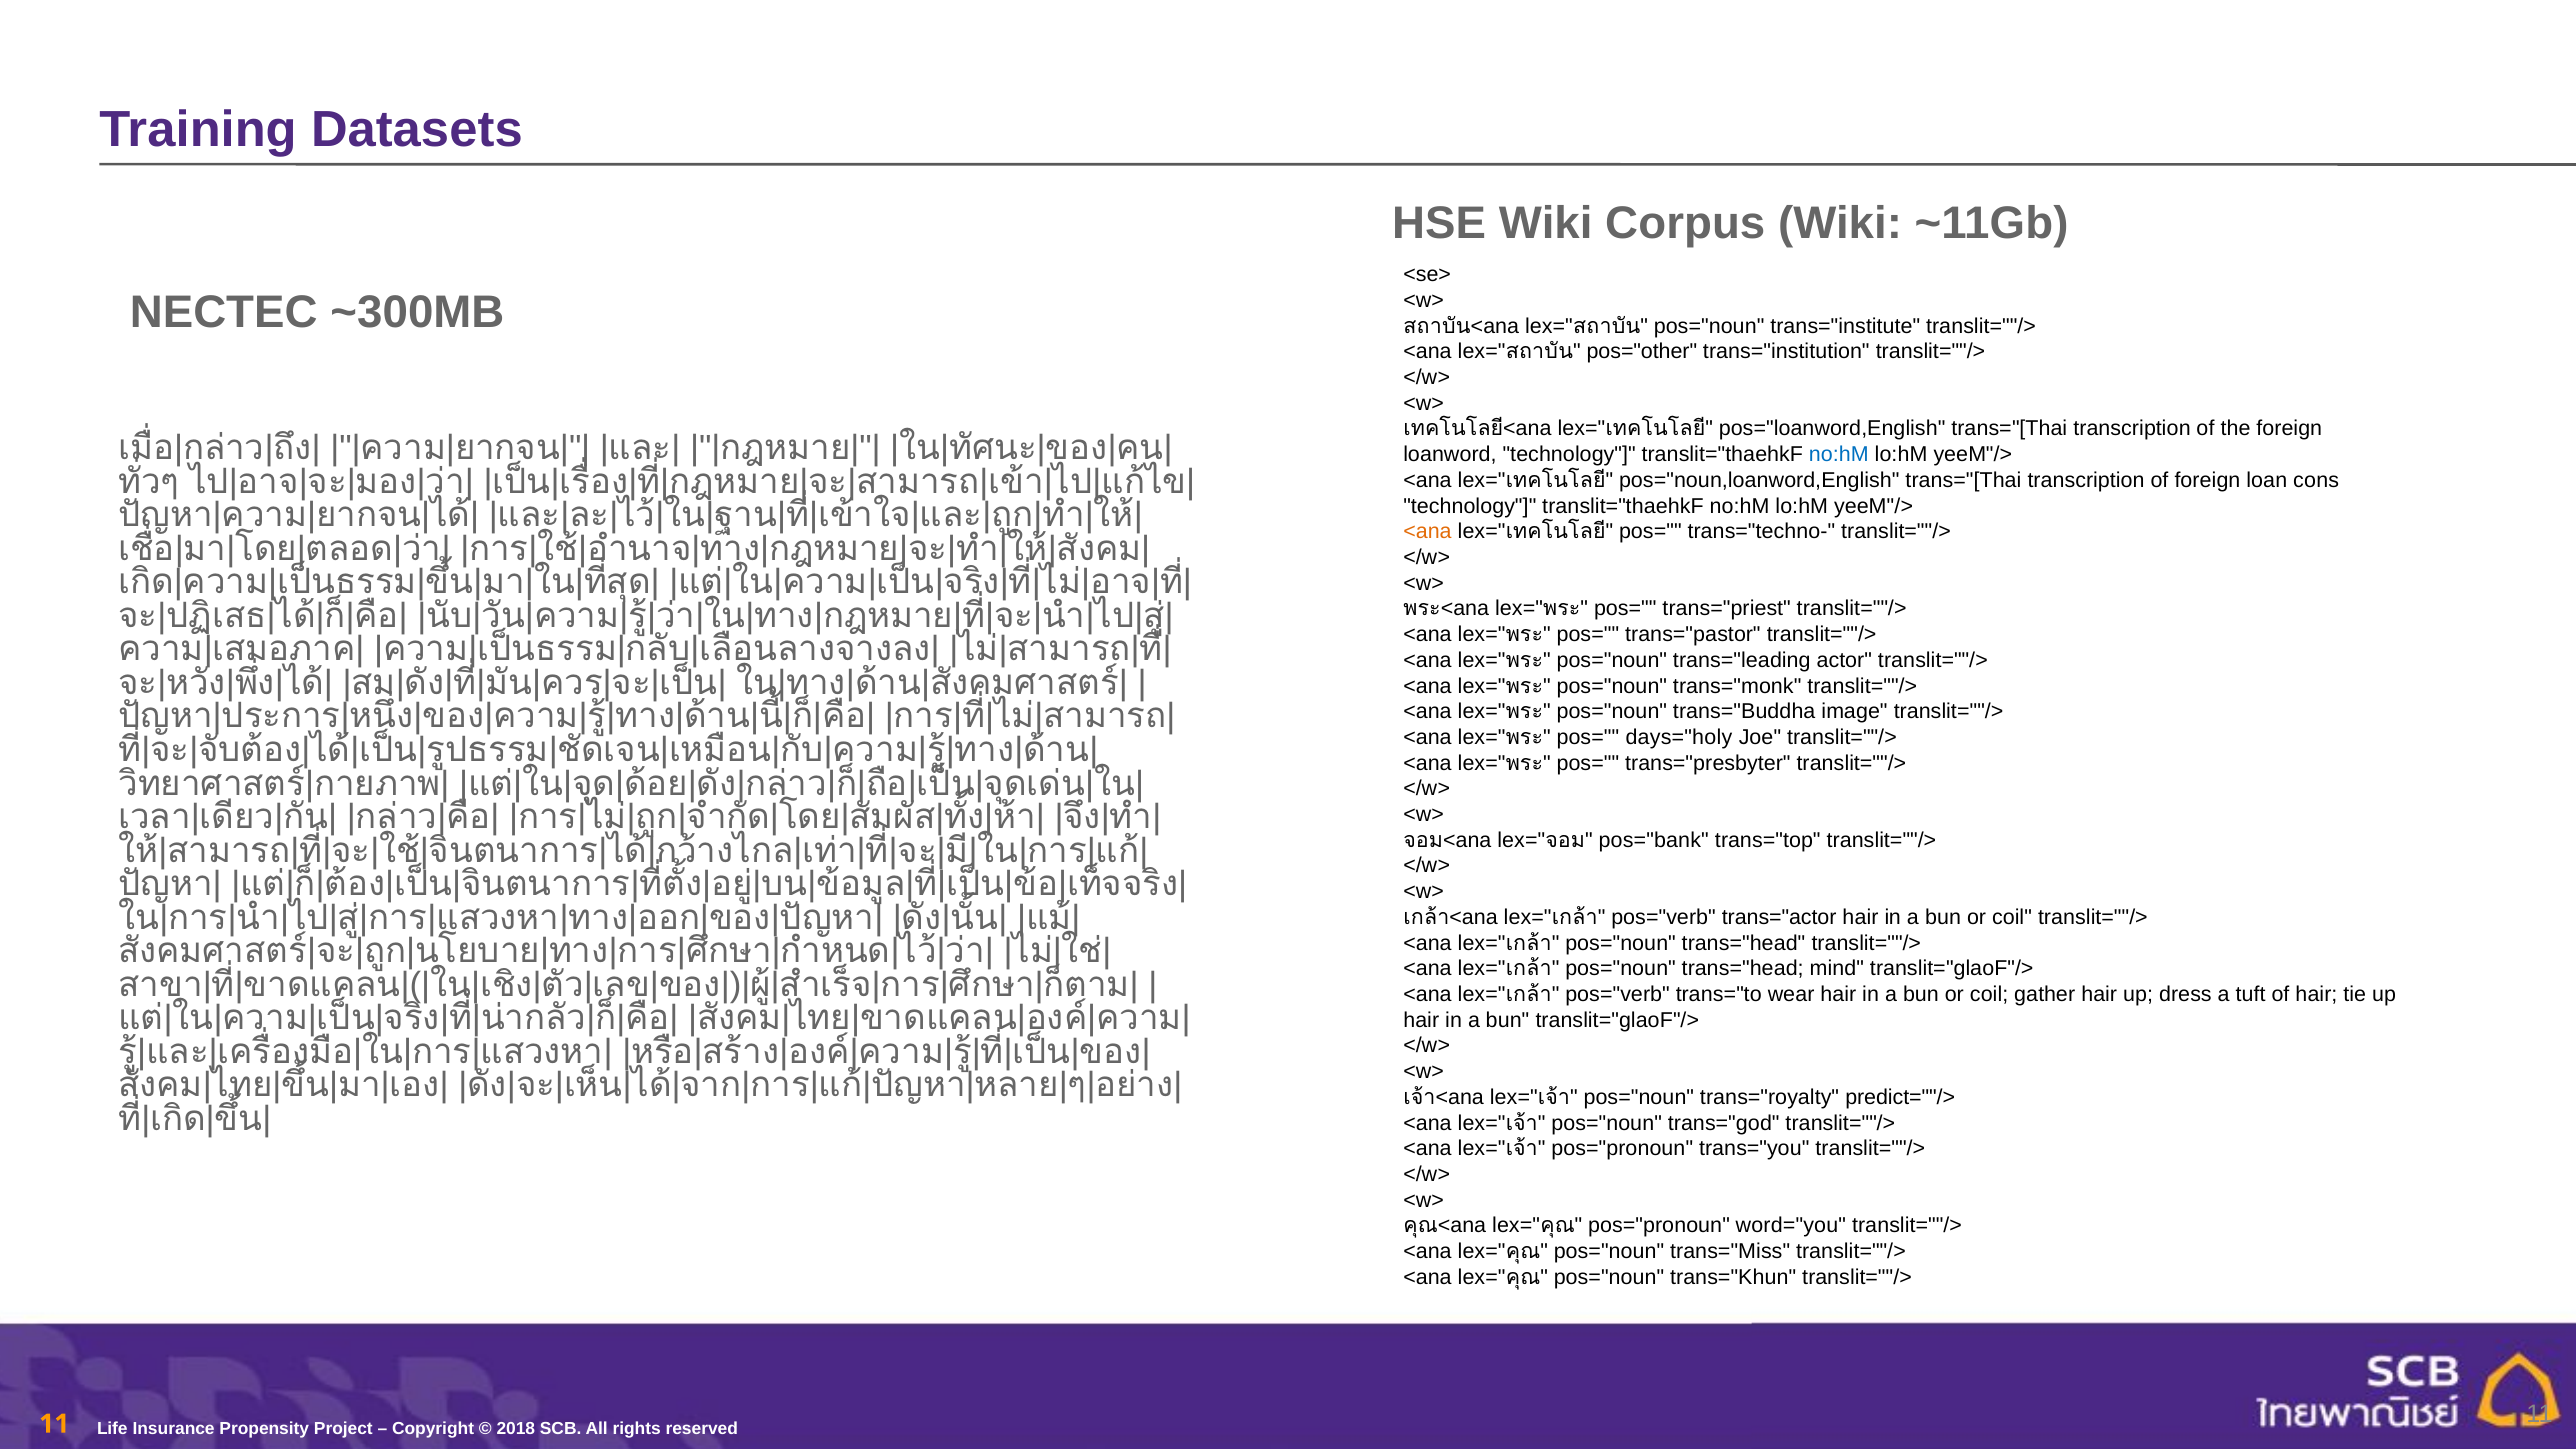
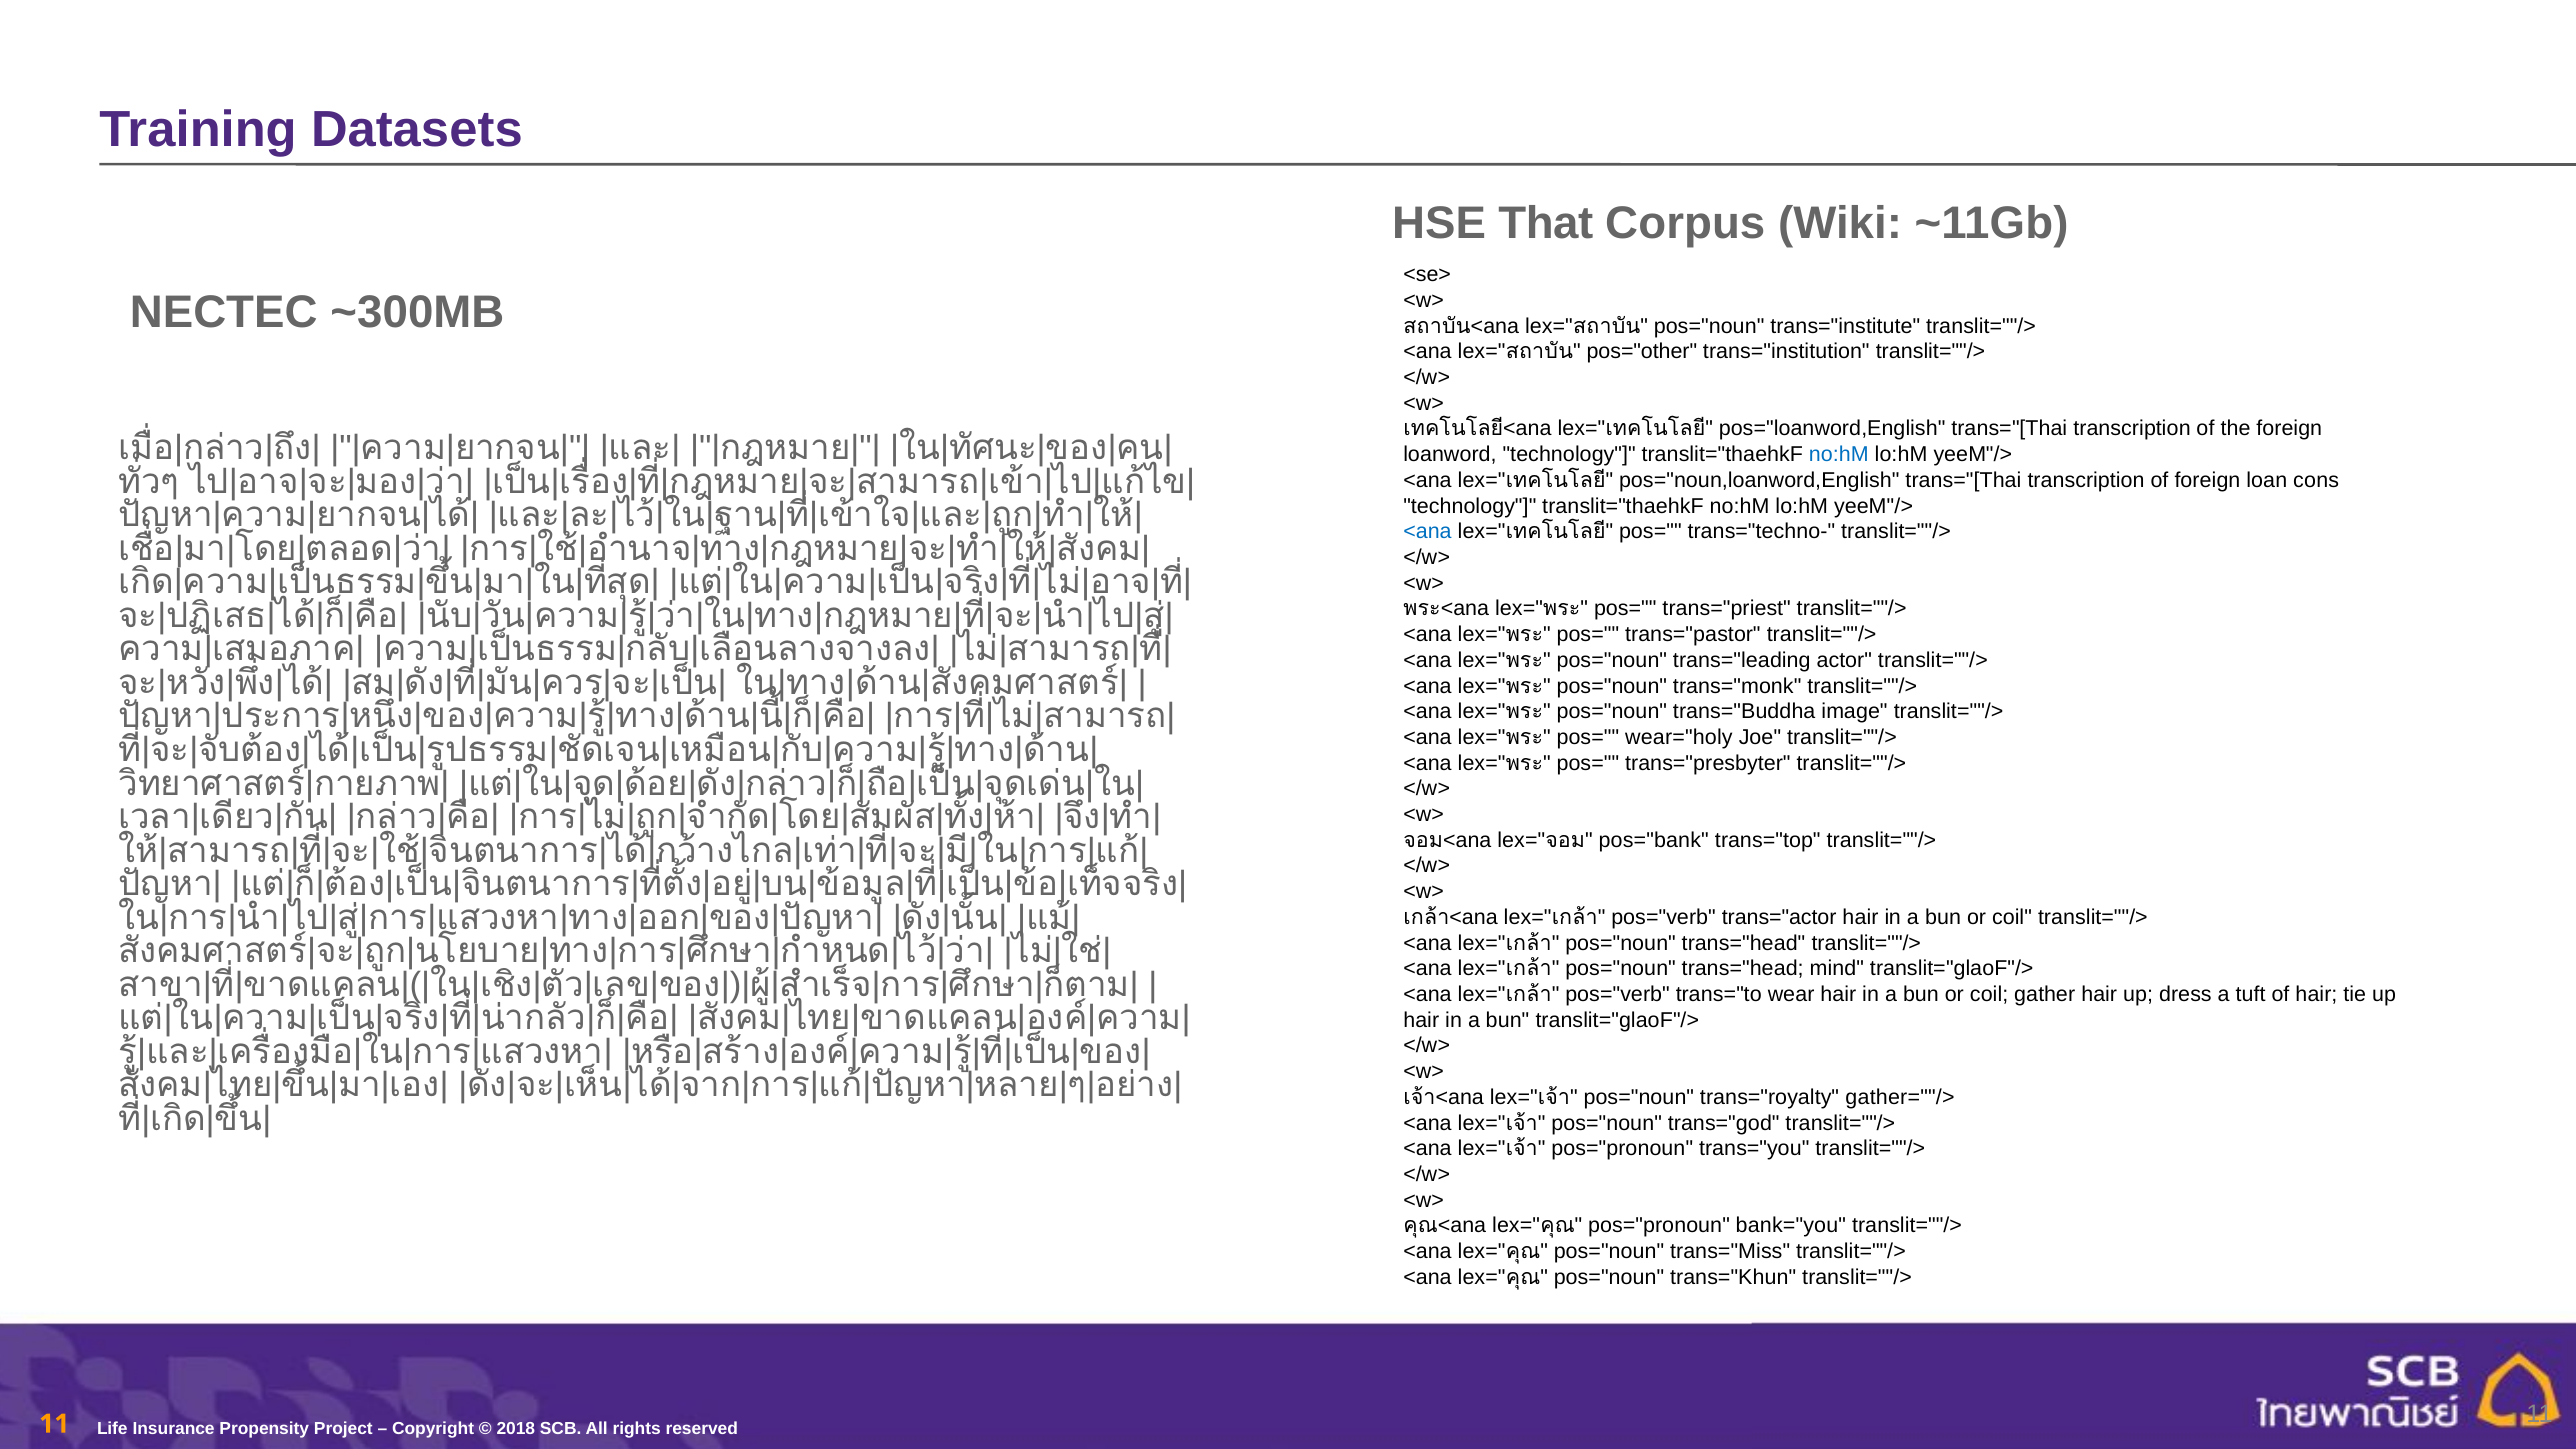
HSE Wiki: Wiki -> That (1546, 223)
<ana colour: orange -> blue (1428, 532)
days="holy: days="holy -> wear="holy (1679, 737)
predict=""/>: predict=""/> -> gather=""/> (1900, 1097)
word="you: word="you -> bank="you (1791, 1226)
